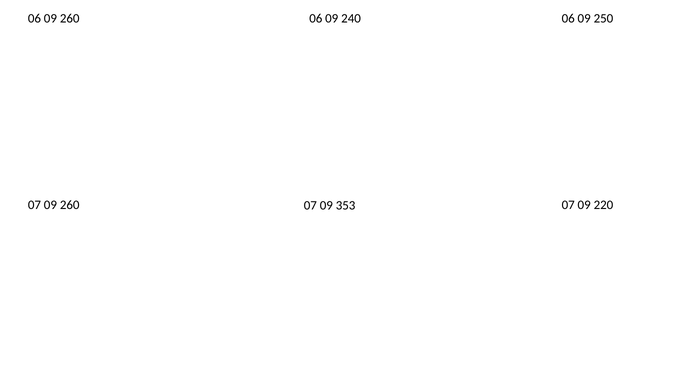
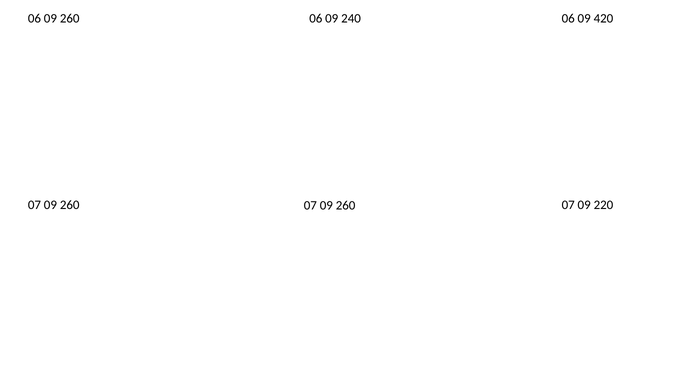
250: 250 -> 420 (603, 19)
260 07 09 353: 353 -> 260 (346, 206)
